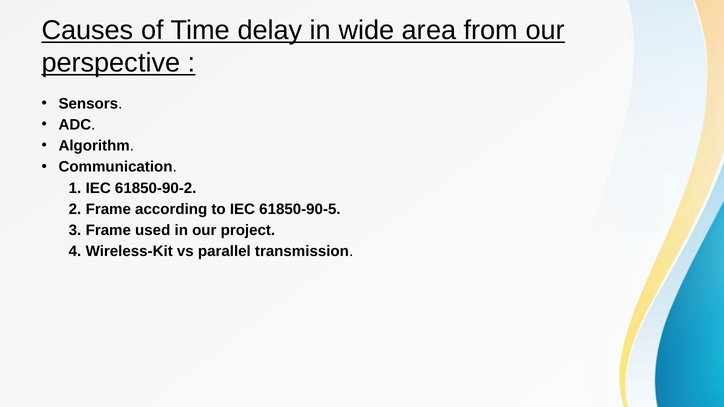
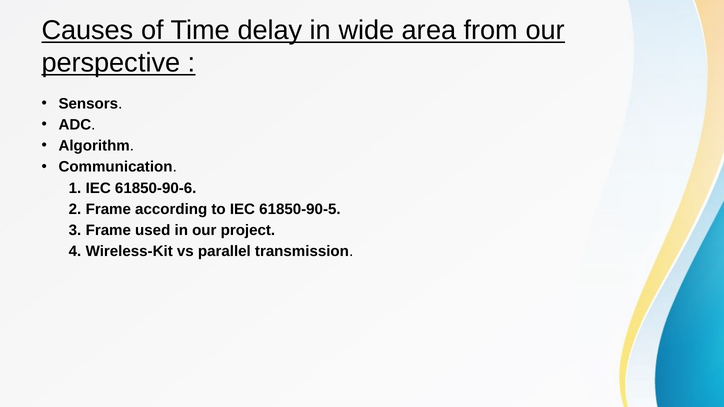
61850-90-2: 61850-90-2 -> 61850-90-6 (156, 188)
